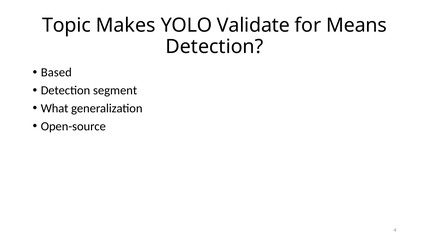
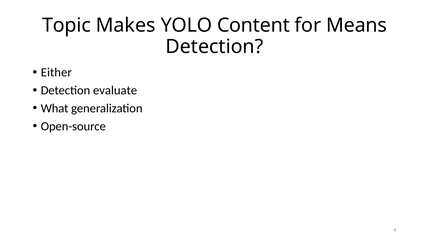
Validate: Validate -> Content (253, 25)
Based: Based -> Either (56, 73)
segment: segment -> evaluate (115, 91)
